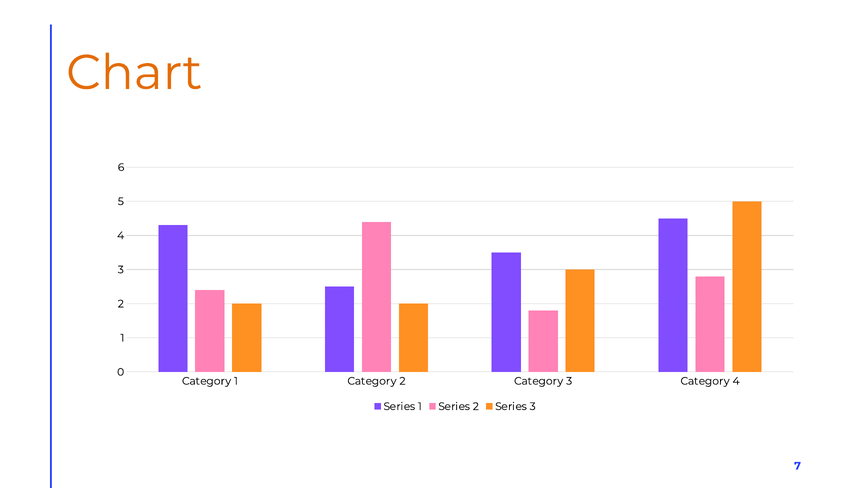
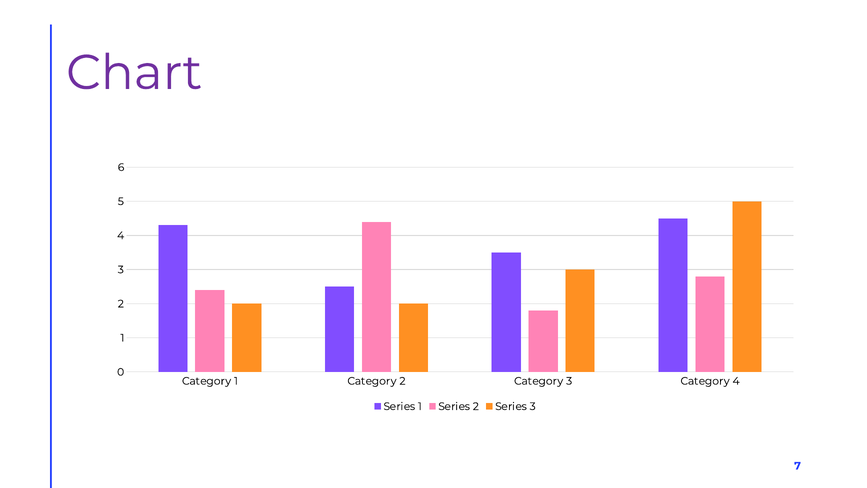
Chart colour: orange -> purple (134, 73)
